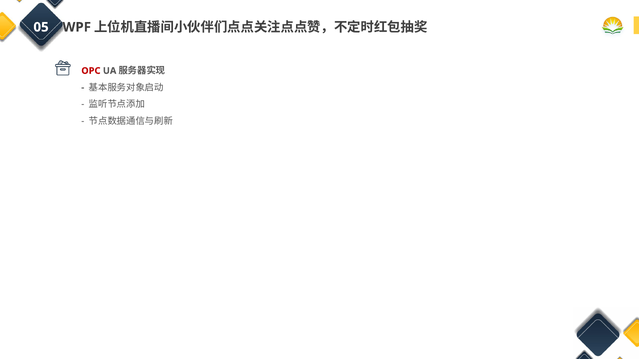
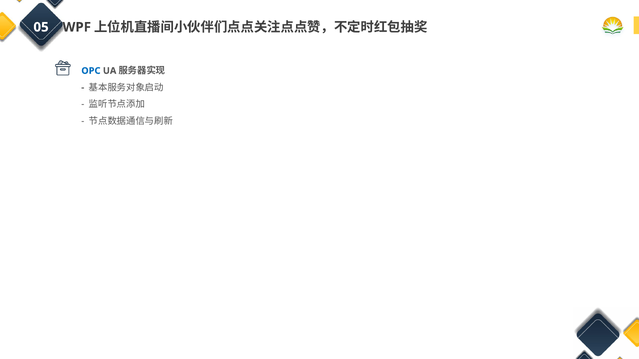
OPC colour: red -> blue (91, 71)
